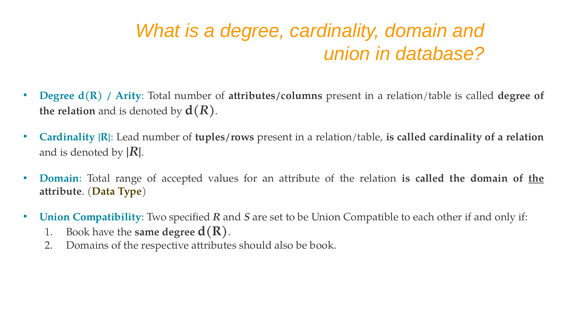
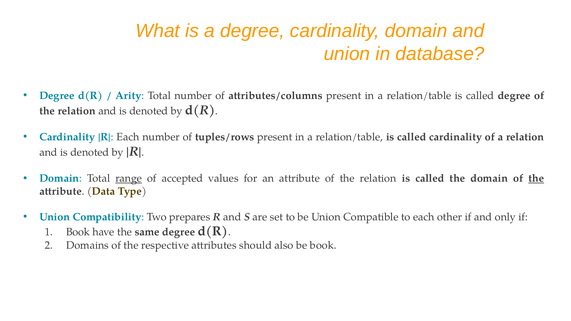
Lead: Lead -> Each (128, 137)
range underline: none -> present (129, 178)
specified: specified -> prepares (190, 217)
